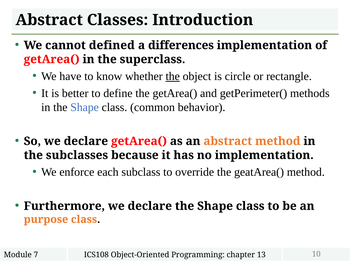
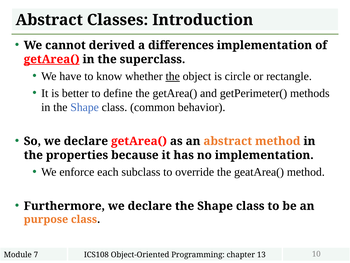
defined: defined -> derived (112, 45)
getArea( underline: none -> present (52, 59)
subclasses: subclasses -> properties (77, 155)
